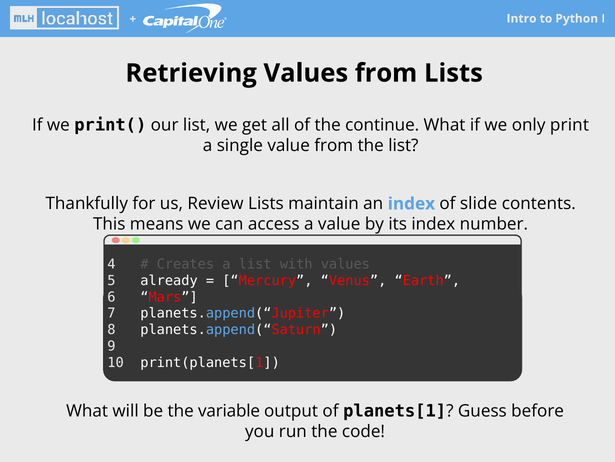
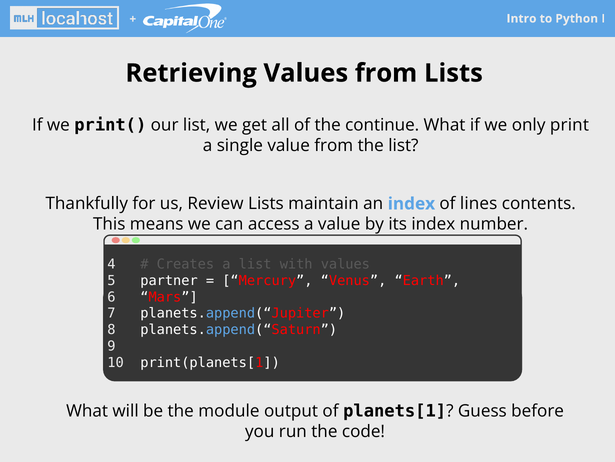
slide: slide -> lines (479, 203)
already: already -> partner (169, 280)
variable: variable -> module (229, 410)
